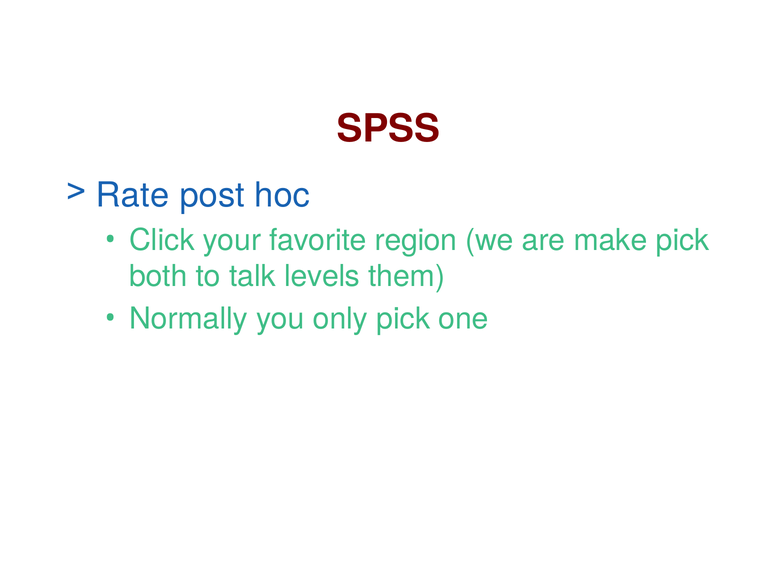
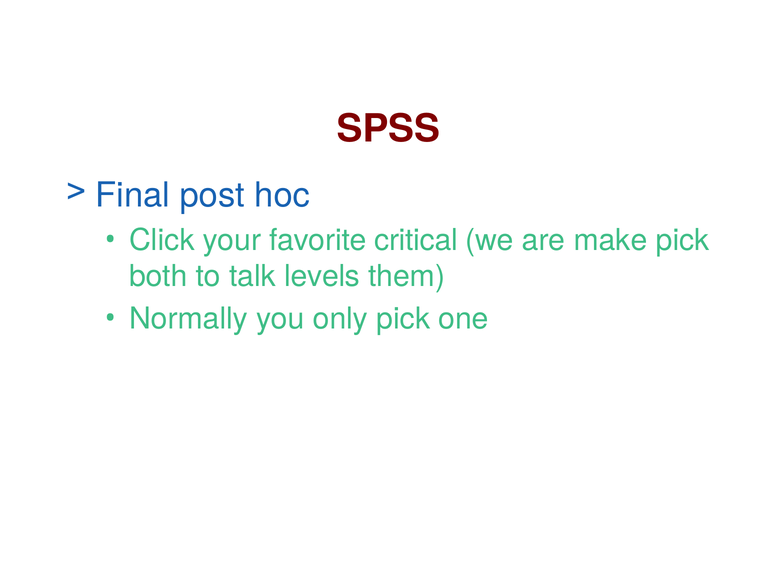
Rate: Rate -> Final (133, 195)
region: region -> critical (416, 240)
